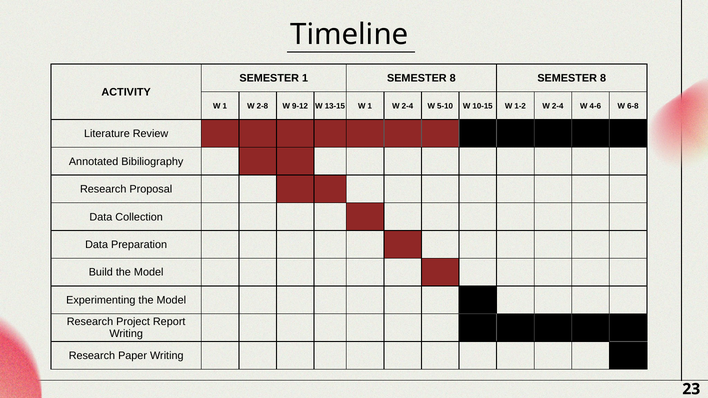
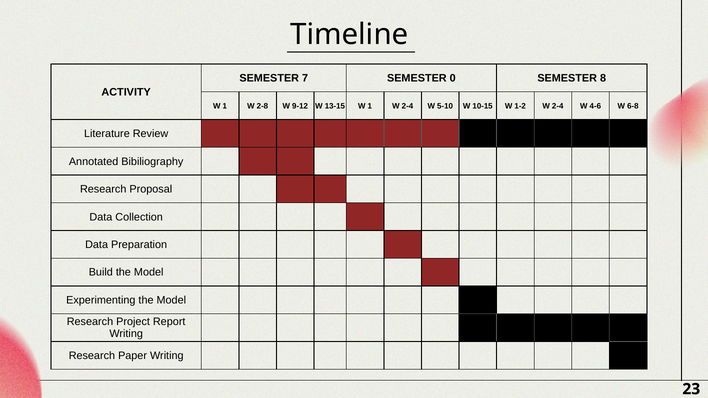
SEMESTER 1: 1 -> 7 (305, 78)
8: 8 -> 0 (453, 78)
